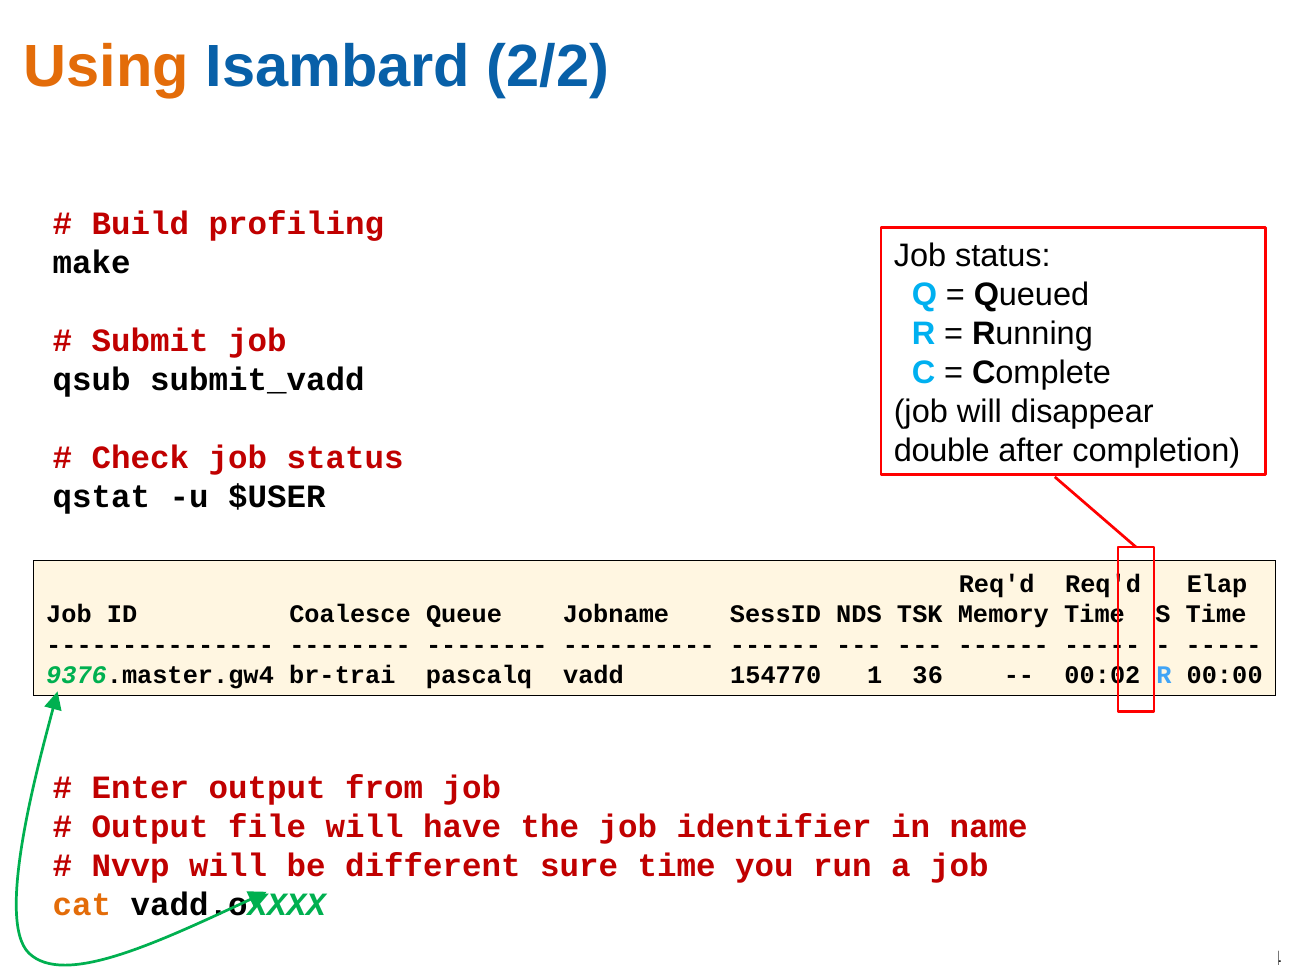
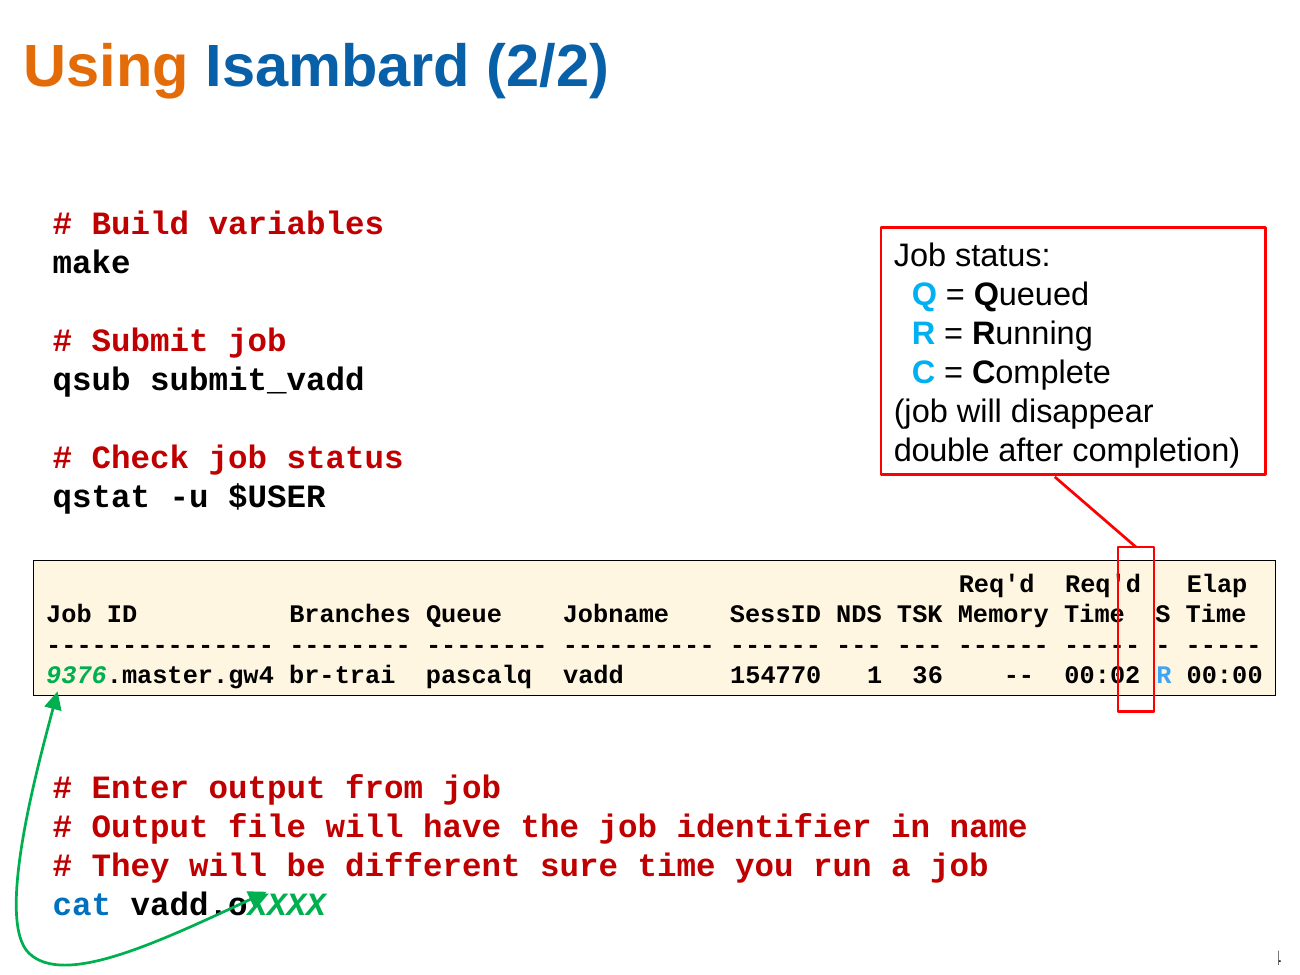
profiling: profiling -> variables (296, 224)
Coalesce: Coalesce -> Branches (350, 615)
Nvvp: Nvvp -> They (131, 865)
cat colour: orange -> blue (82, 904)
